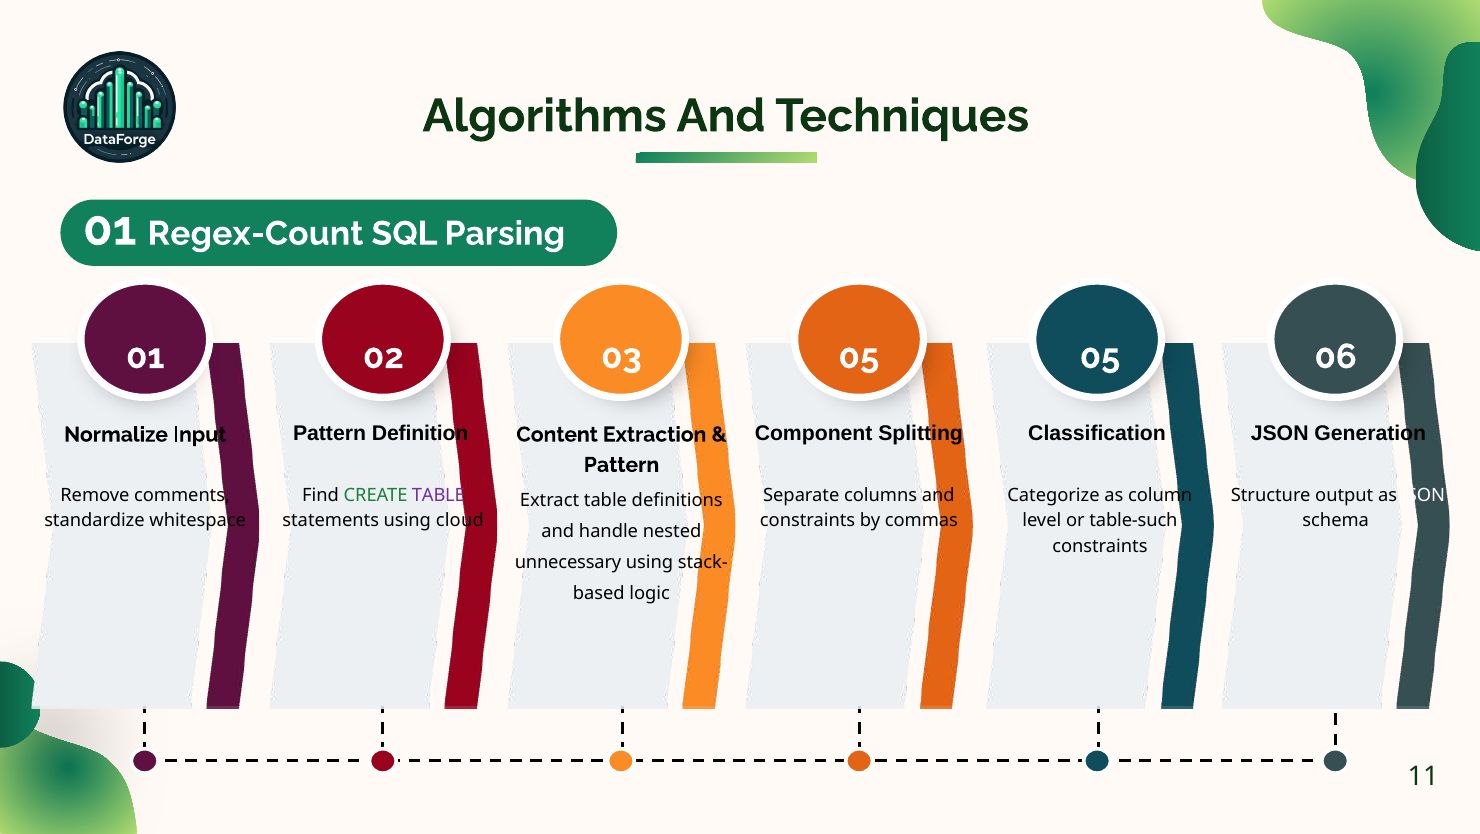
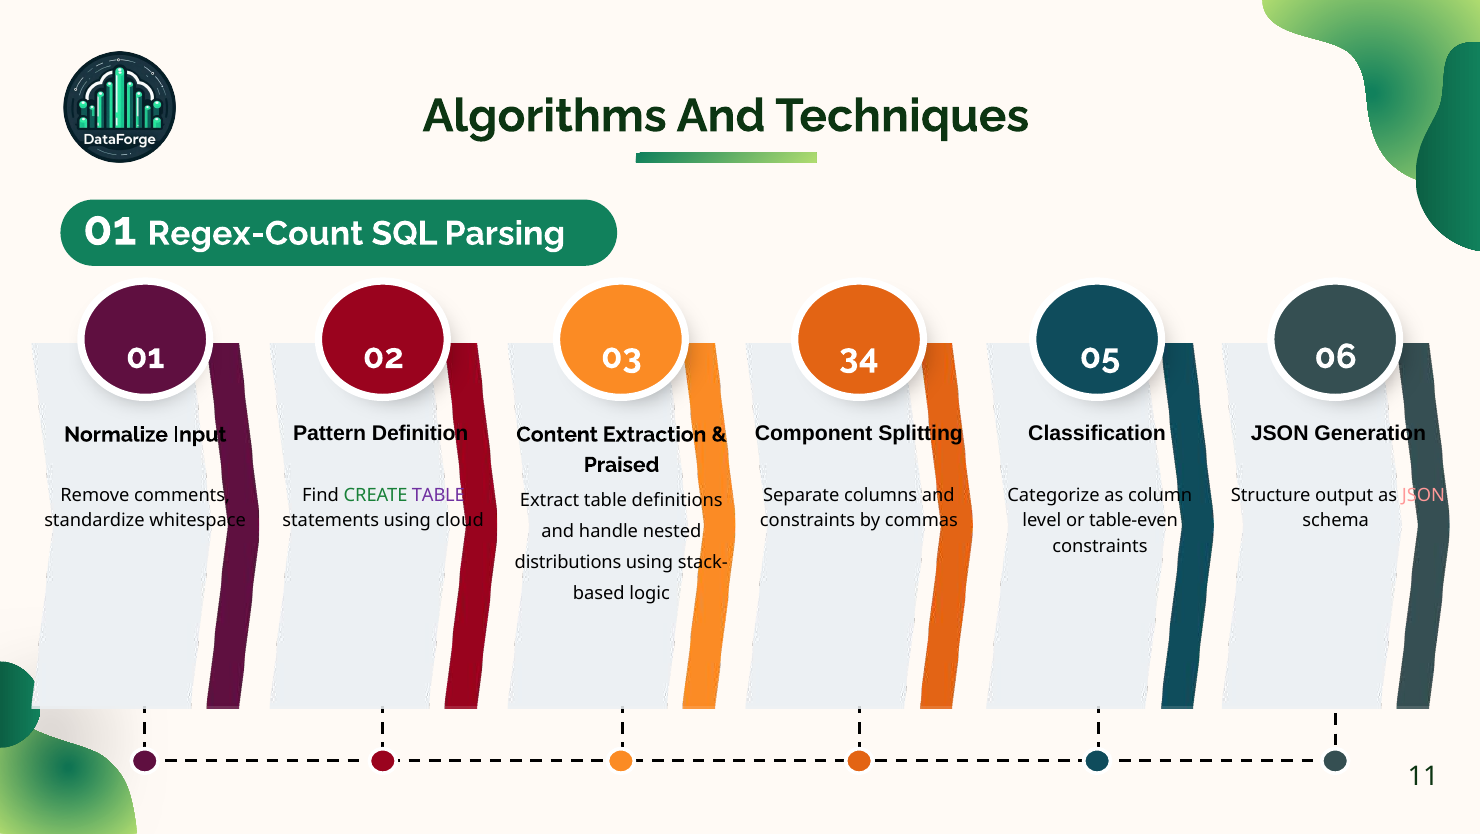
03 05: 05 -> 34 (859, 357)
Pattern: Pattern -> Praised (622, 465)
JSON colour: white -> pink (1424, 495)
table-such: table-such -> table-even (1134, 521)
unnecessary: unnecessary -> distributions (568, 562)
